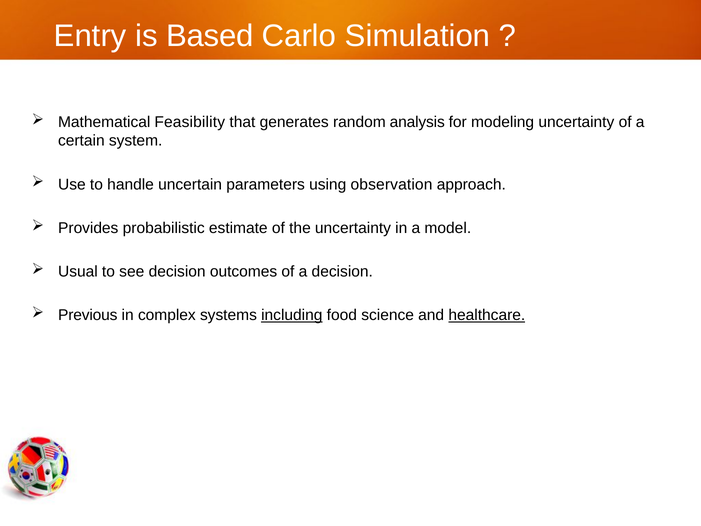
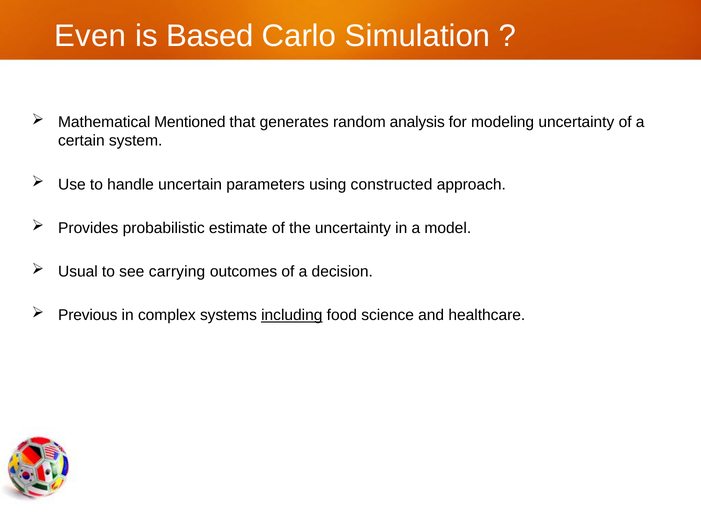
Entry: Entry -> Even (90, 36)
Feasibility: Feasibility -> Mentioned (190, 122)
observation: observation -> constructed (392, 184)
see decision: decision -> carrying (177, 272)
healthcare underline: present -> none (487, 315)
